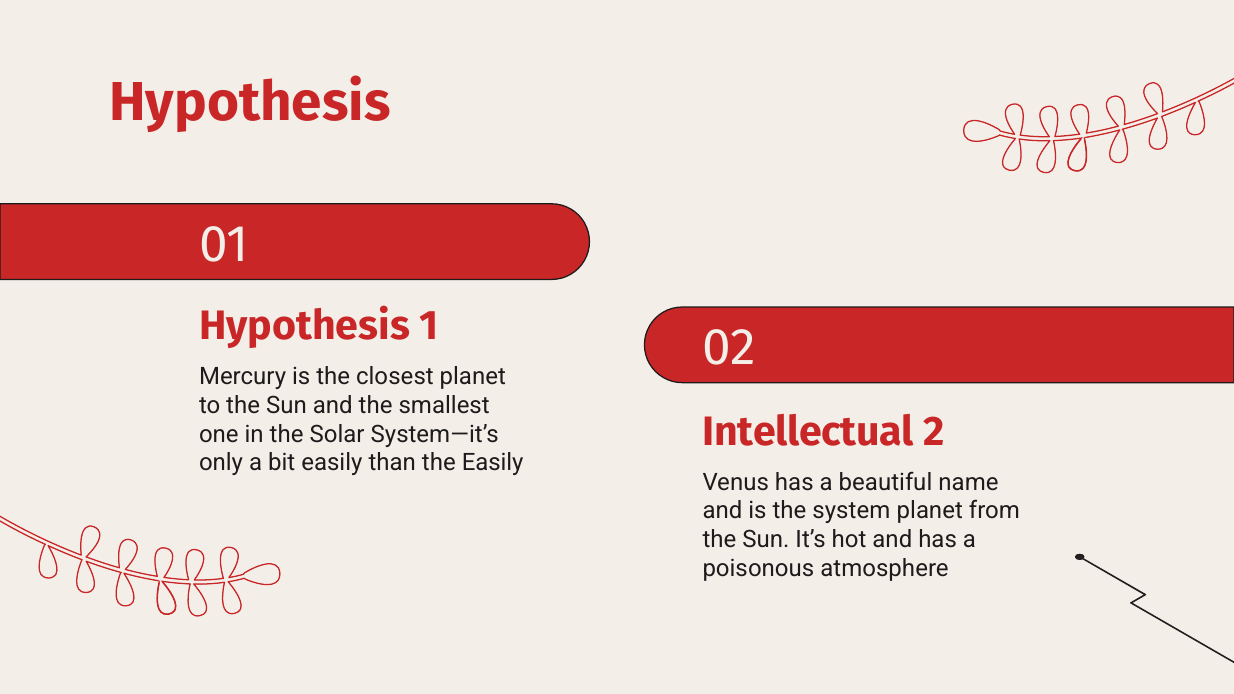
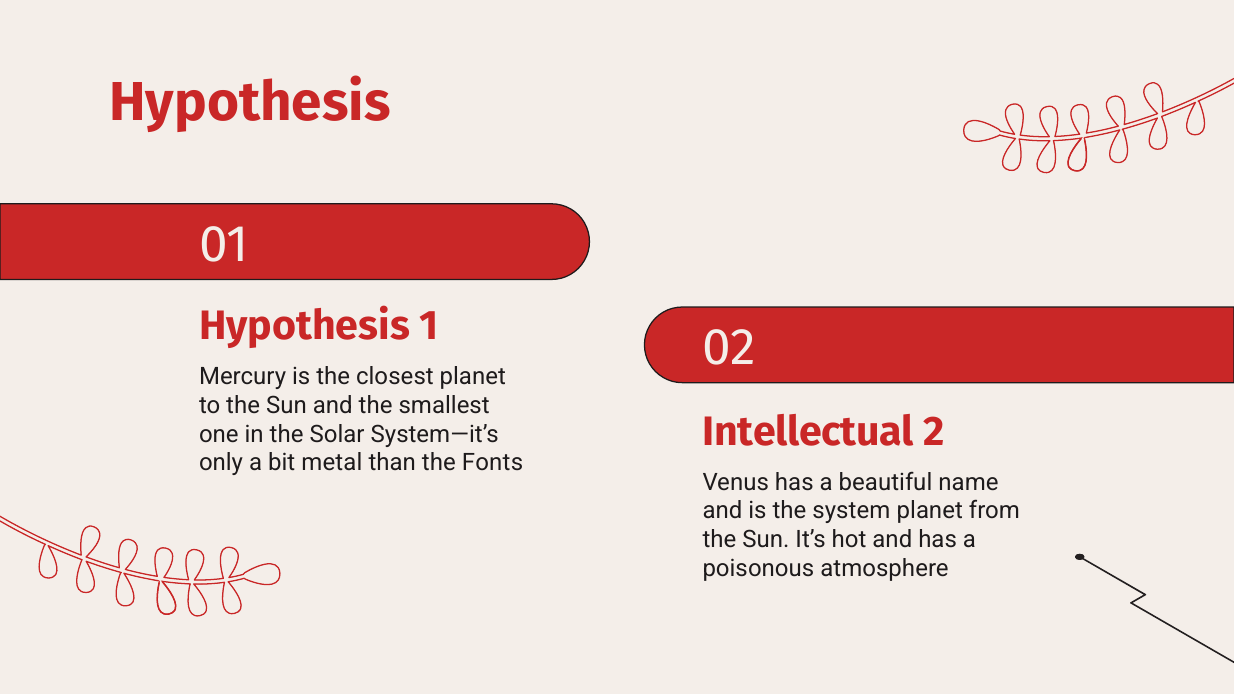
bit easily: easily -> metal (332, 463)
the Easily: Easily -> Fonts (492, 463)
